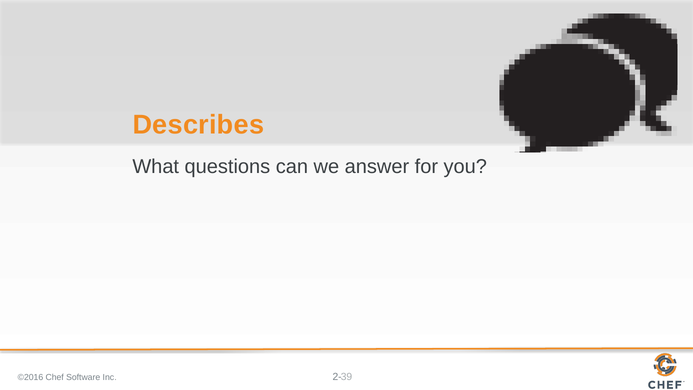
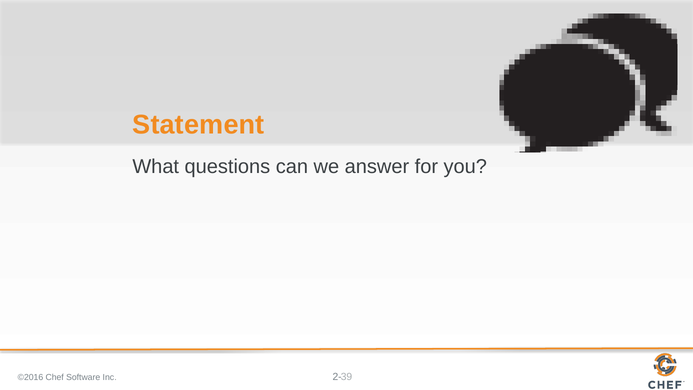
Describes: Describes -> Statement (198, 125)
